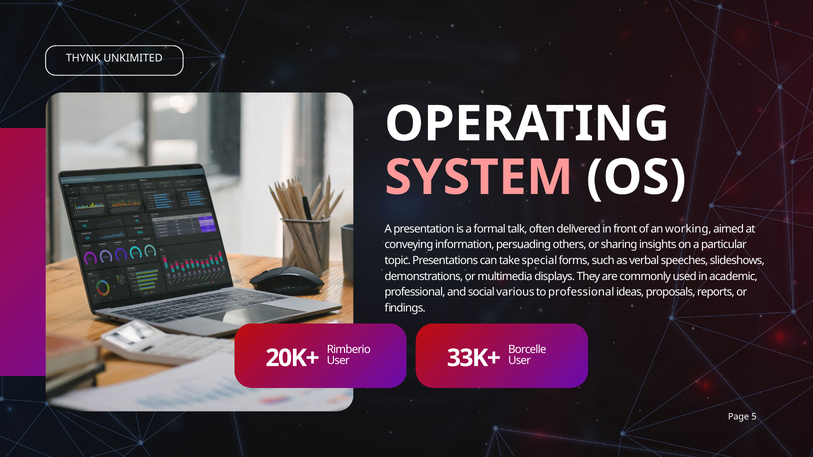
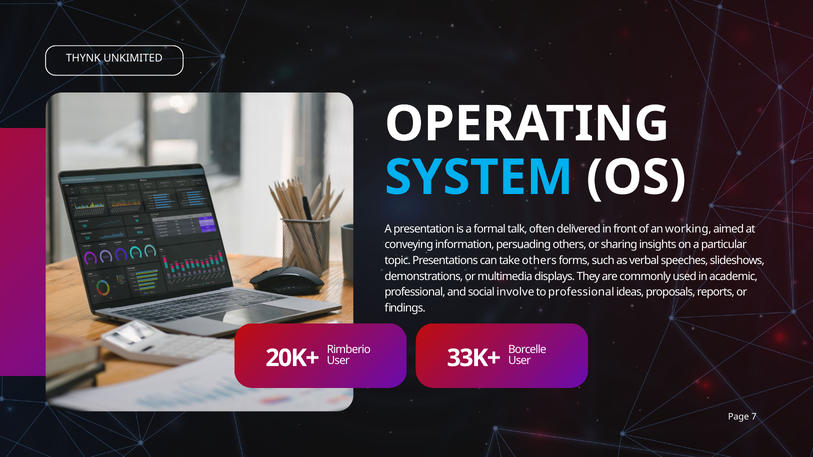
SYSTEM colour: pink -> light blue (479, 178)
take special: special -> others (539, 261)
various: various -> involve (515, 292)
5: 5 -> 7 (754, 417)
